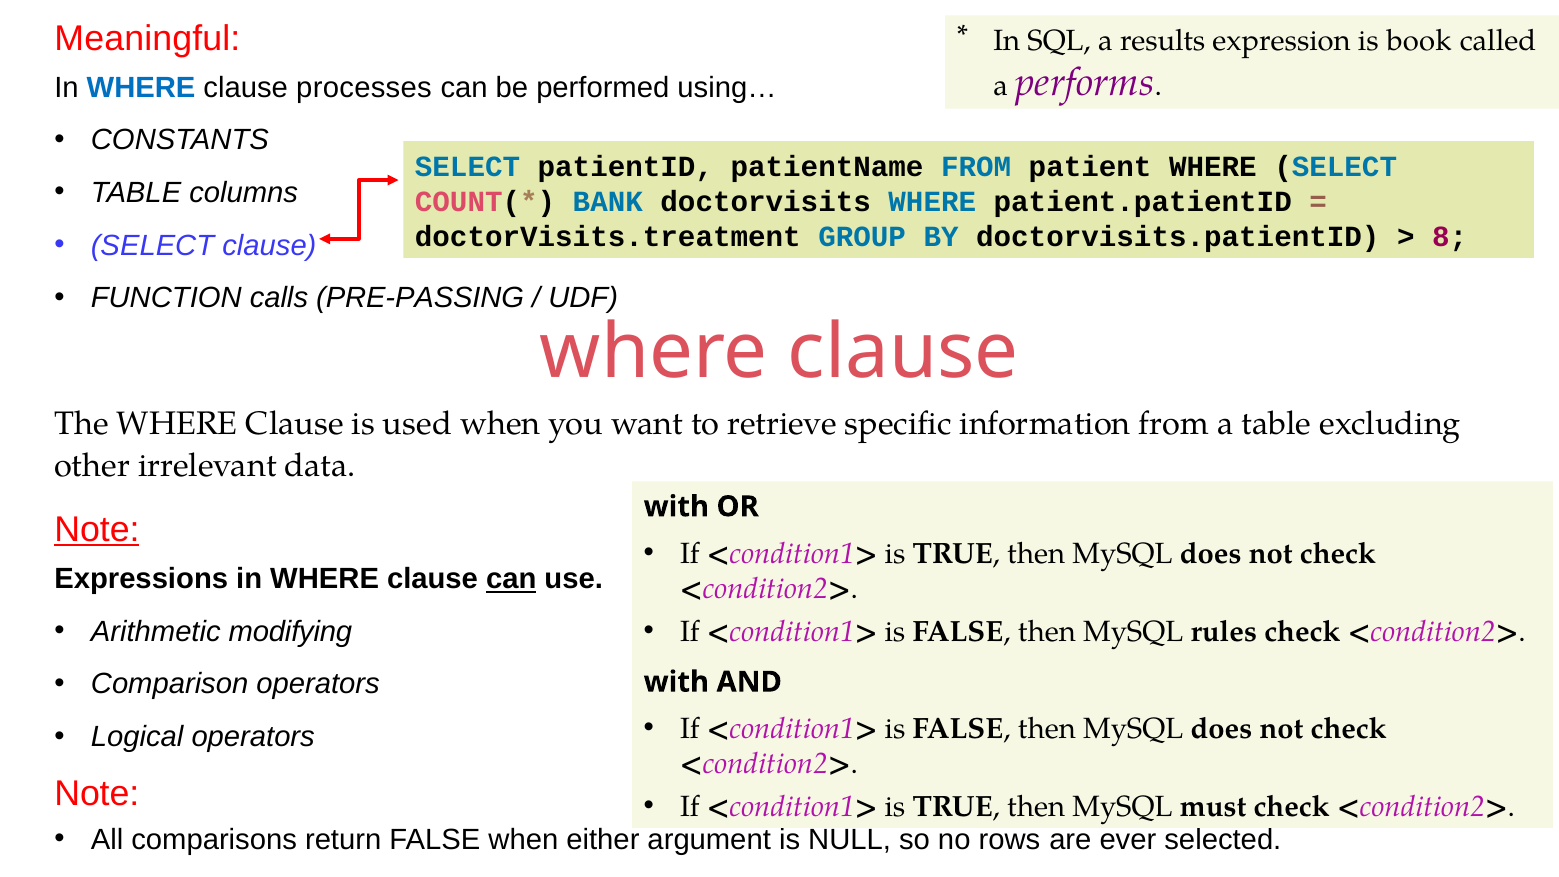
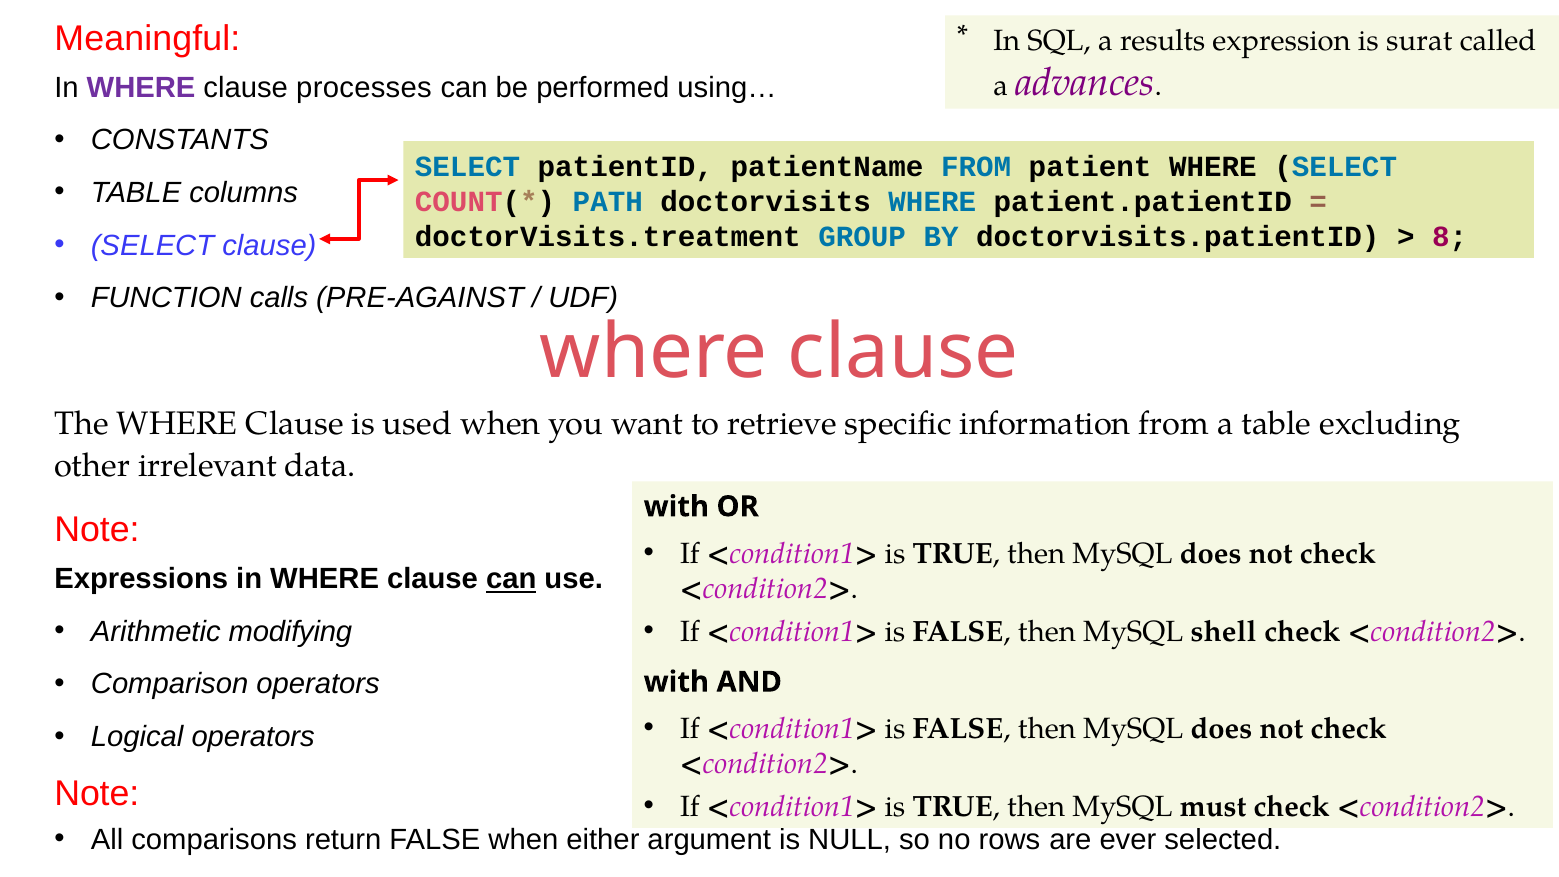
book: book -> surat (1419, 41)
WHERE colour: blue -> purple (141, 88)
performs: performs -> advances (1085, 82)
BANK: BANK -> PATH (608, 202)
PRE-PASSING: PRE-PASSING -> PRE-AGAINST (420, 298)
Note underline: present -> none (97, 530)
rules: rules -> shell (1224, 631)
